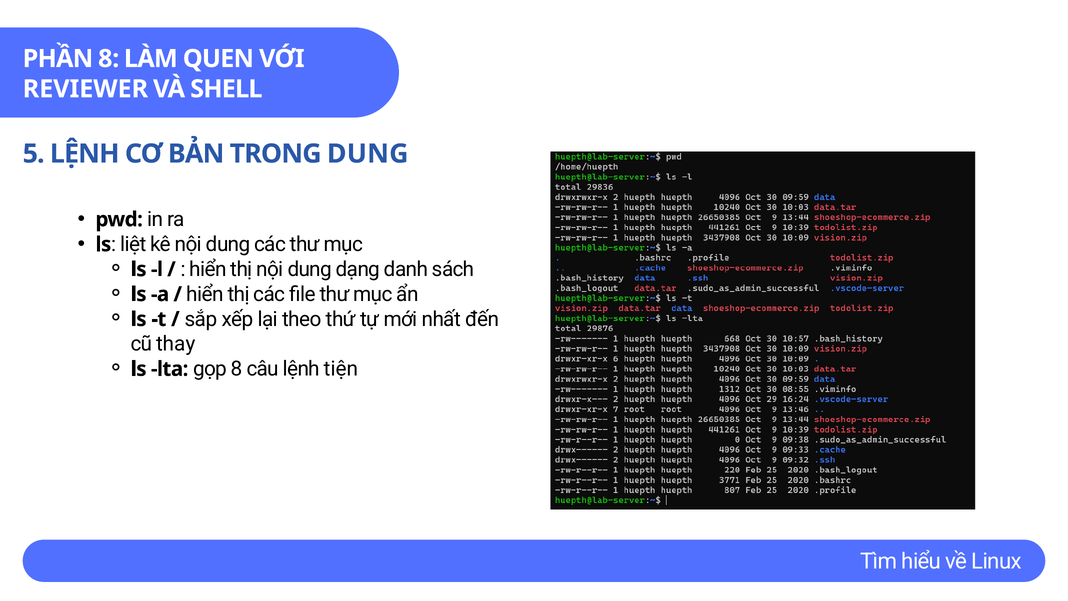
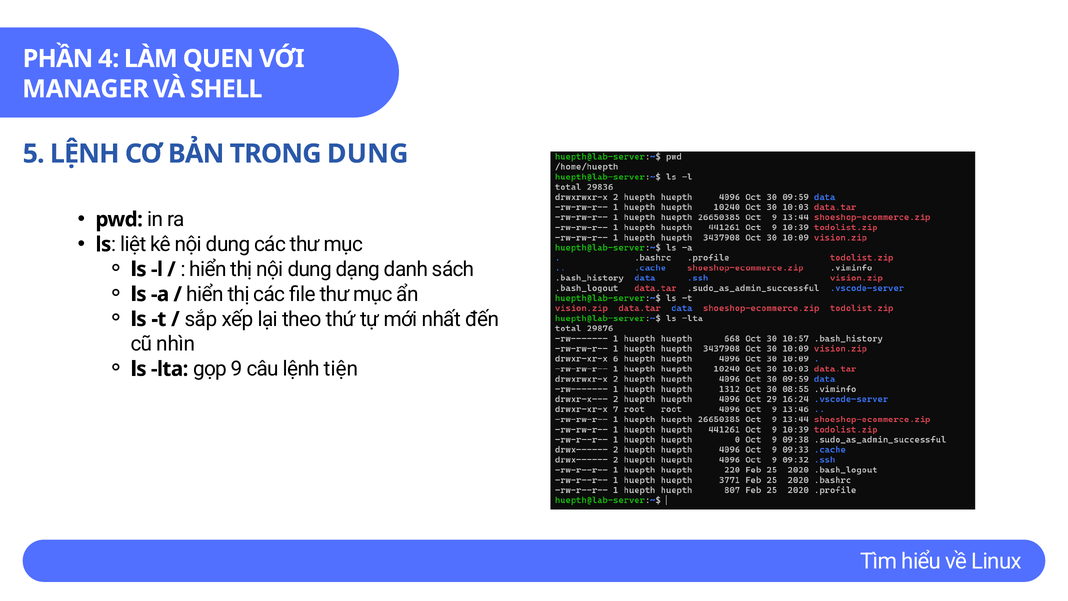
PHẦN 8: 8 -> 4 (109, 59)
REVIEWER: REVIEWER -> MANAGER (85, 89)
thay: thay -> nhìn (176, 344)
gọp 8: 8 -> 9 (237, 369)
